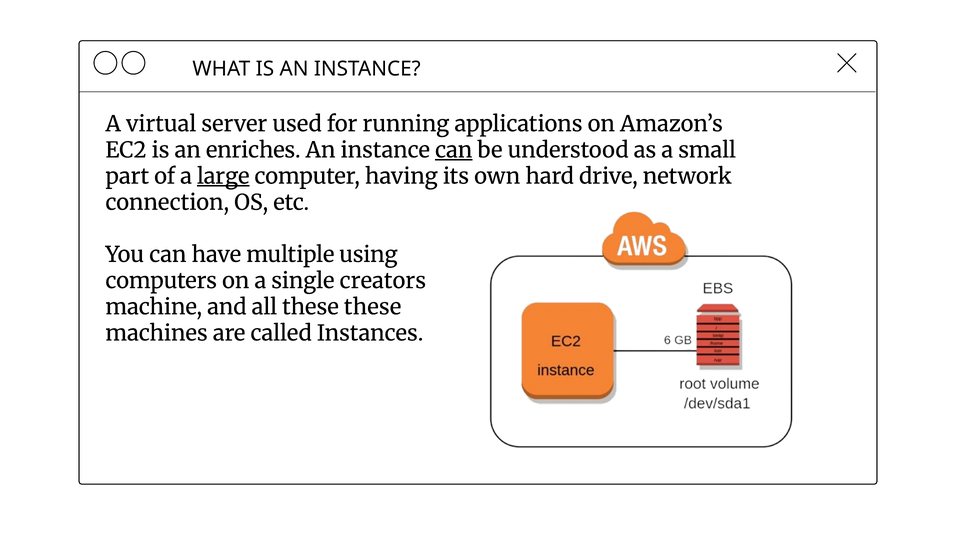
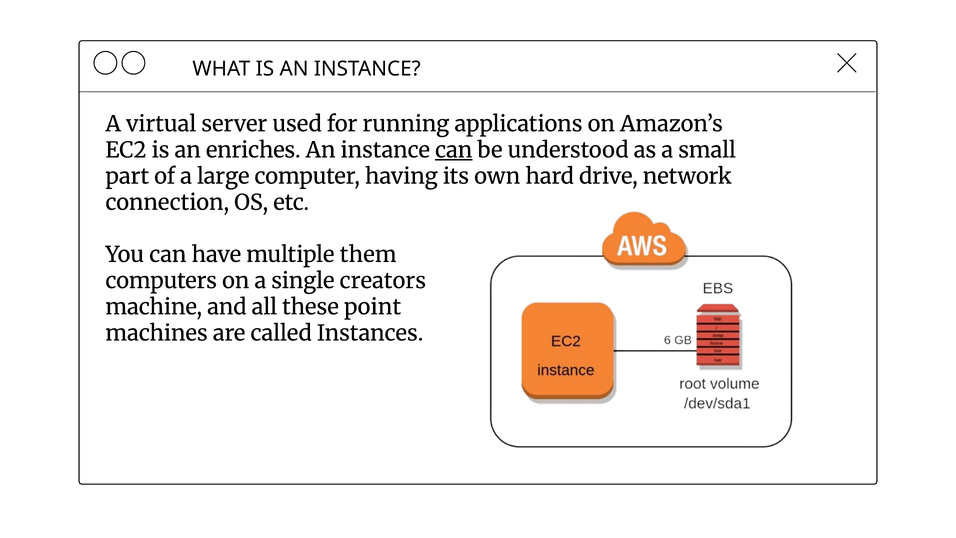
large underline: present -> none (223, 176)
using: using -> them (368, 255)
these these: these -> point (373, 307)
